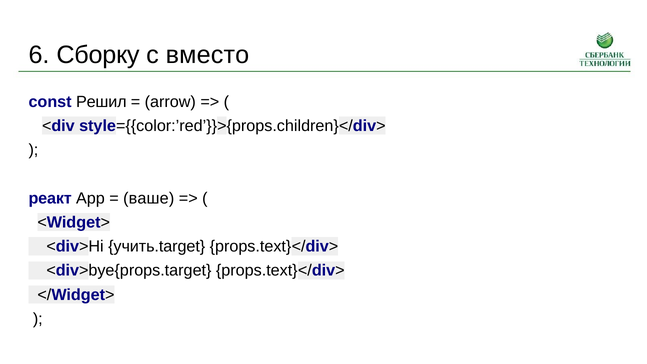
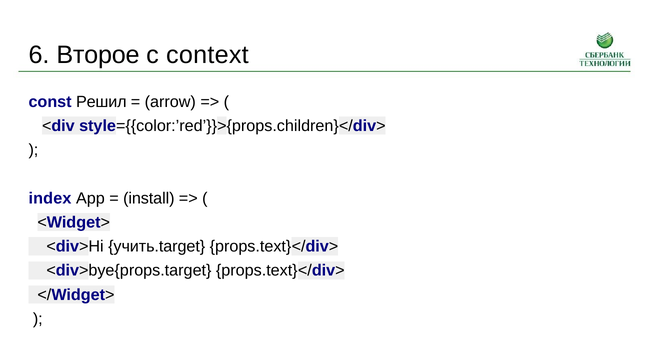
Сборку: Сборку -> Второе (98, 55)
вместо: вместо -> context (207, 55)
реакт: реакт -> index (50, 198)
ваше: ваше -> install (149, 198)
